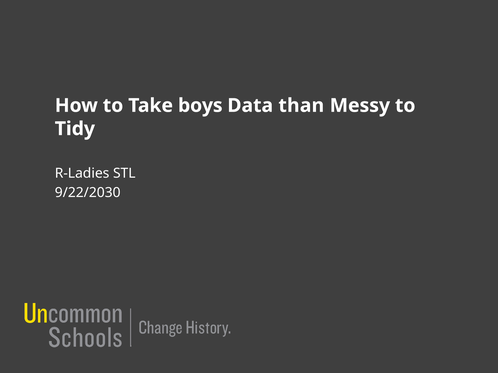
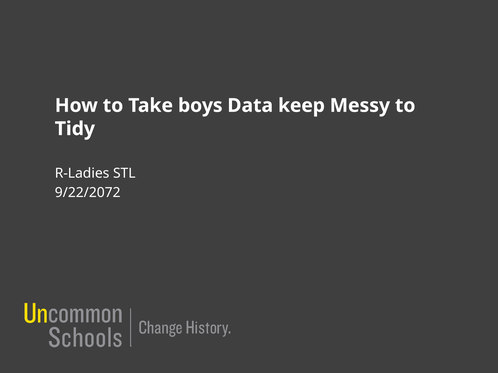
than: than -> keep (301, 106)
9/22/2030: 9/22/2030 -> 9/22/2072 (88, 193)
